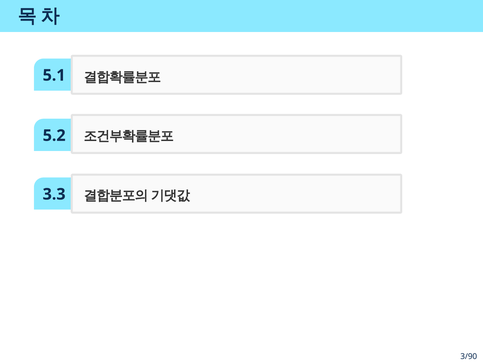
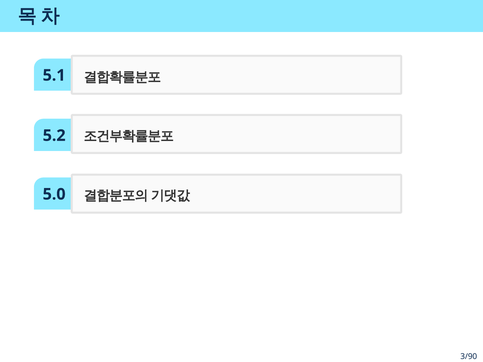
3.3: 3.3 -> 5.0 (54, 194)
